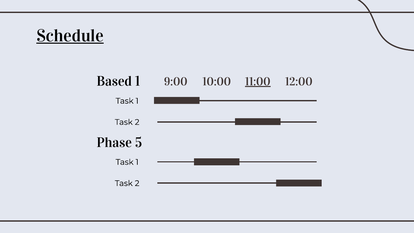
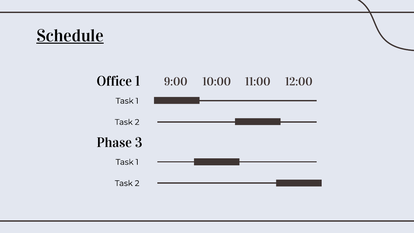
Based: Based -> Office (114, 81)
11:00 underline: present -> none (258, 81)
5: 5 -> 3 (139, 142)
